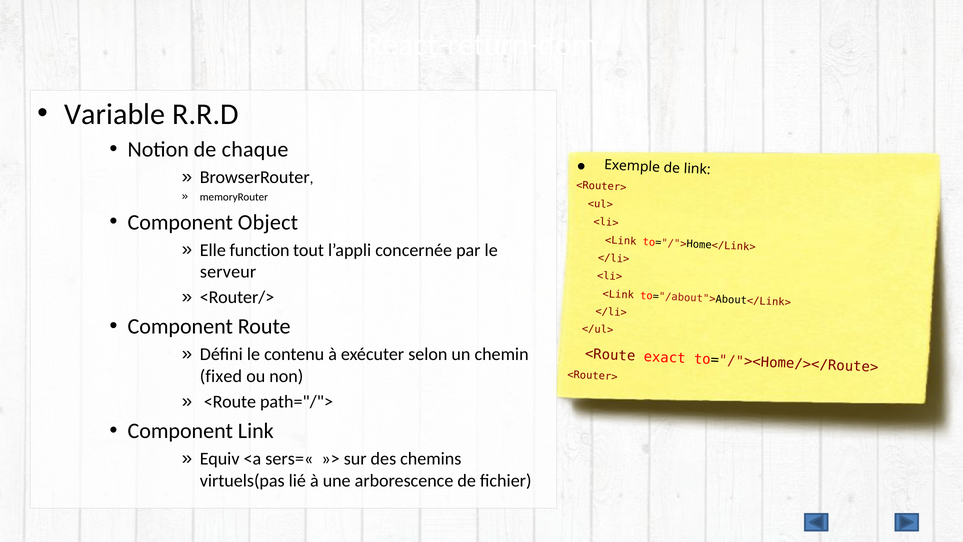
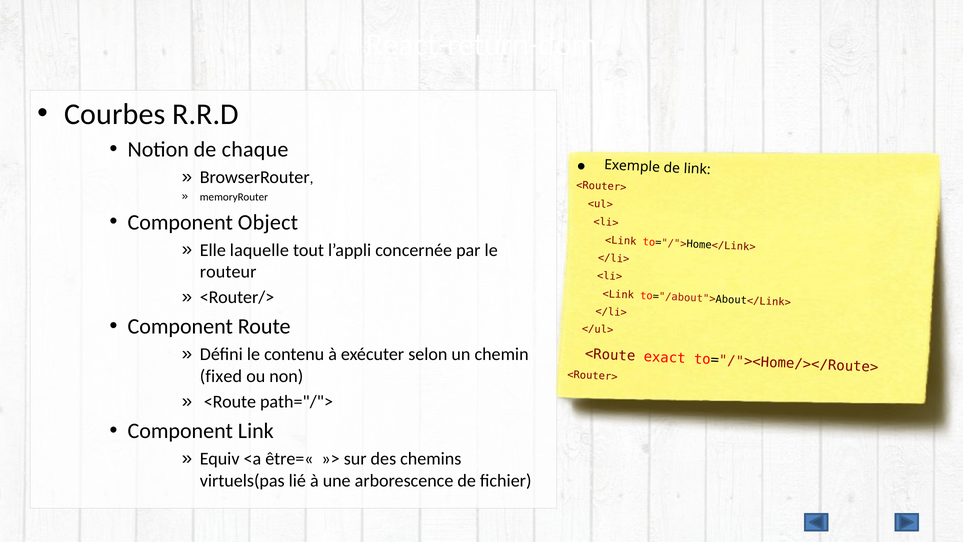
Variable: Variable -> Courbes (115, 114)
function: function -> laquelle (259, 250)
serveur: serveur -> routeur (228, 272)
sers=«: sers=« -> être=« (289, 459)
